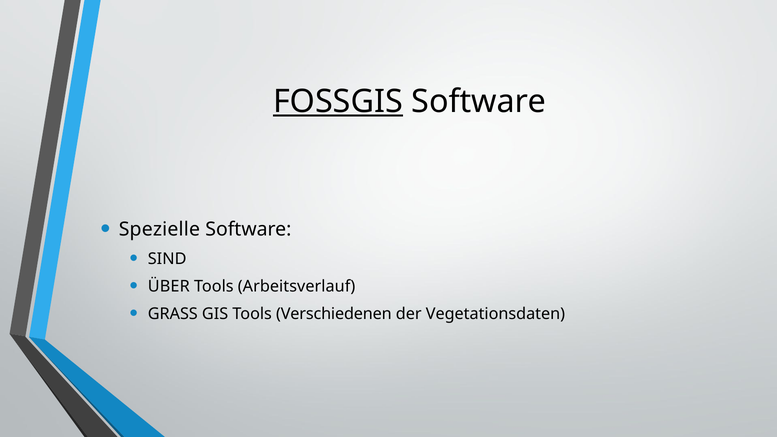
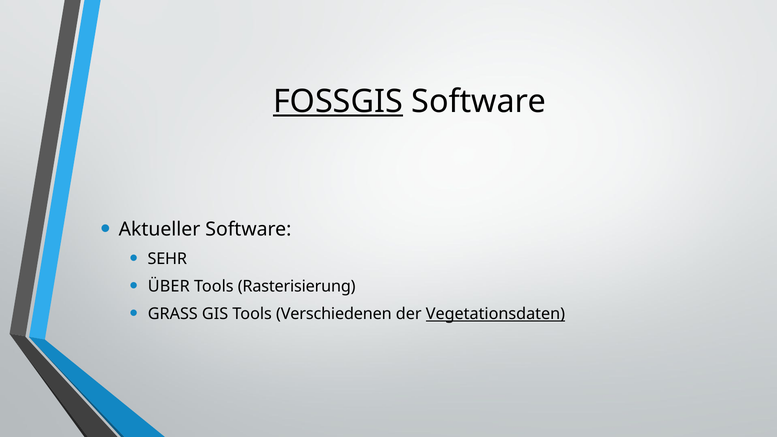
Spezielle: Spezielle -> Aktueller (159, 230)
SIND: SIND -> SEHR (167, 259)
Arbeitsverlauf: Arbeitsverlauf -> Rasterisierung (297, 286)
Vegetationsdaten underline: none -> present (495, 314)
